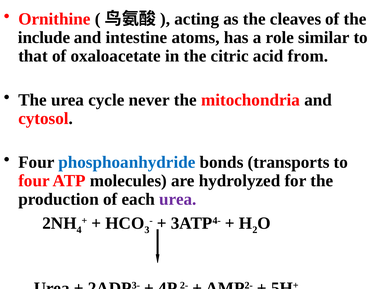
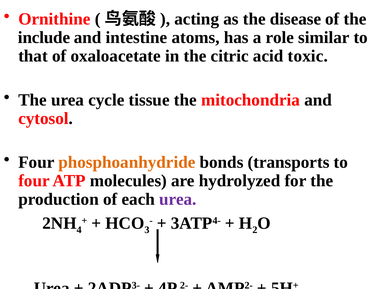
cleaves: cleaves -> disease (296, 19)
from: from -> toxic (308, 56)
never: never -> tissue (149, 100)
phosphoanhydride colour: blue -> orange (127, 162)
